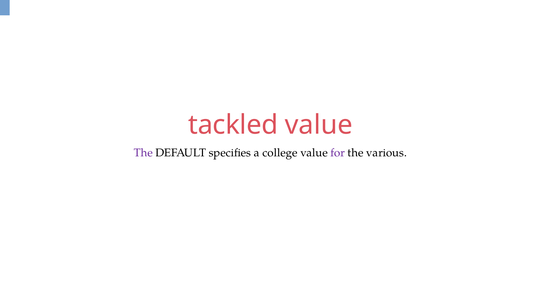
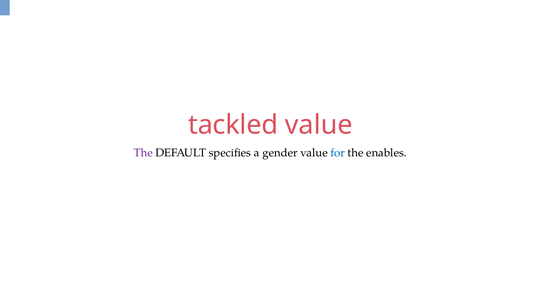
college: college -> gender (280, 153)
for colour: purple -> blue (338, 153)
various: various -> enables (387, 153)
